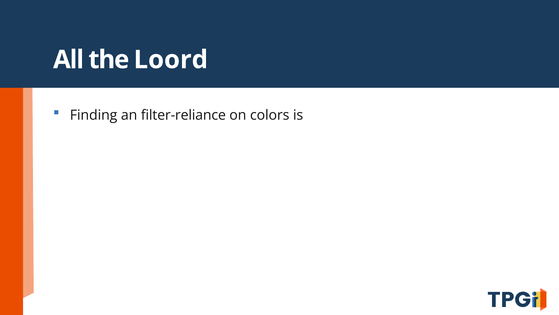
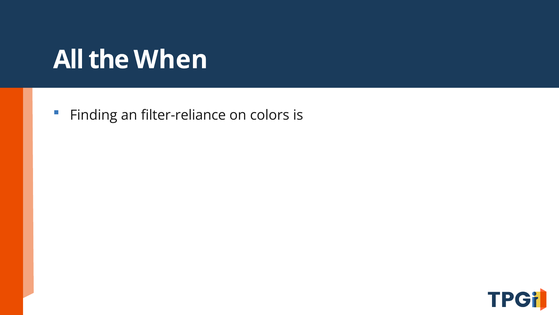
Loord: Loord -> When (171, 60)
